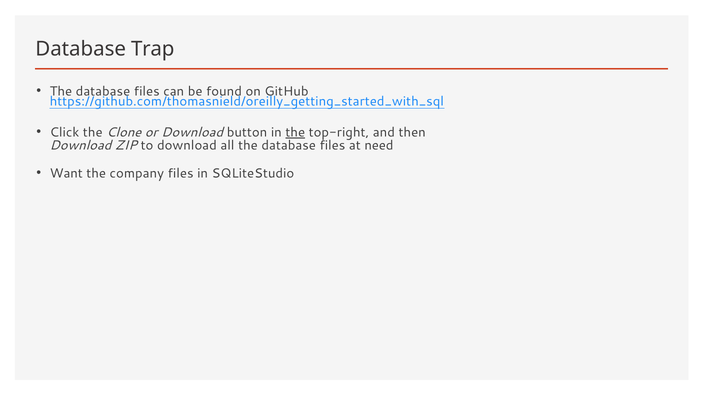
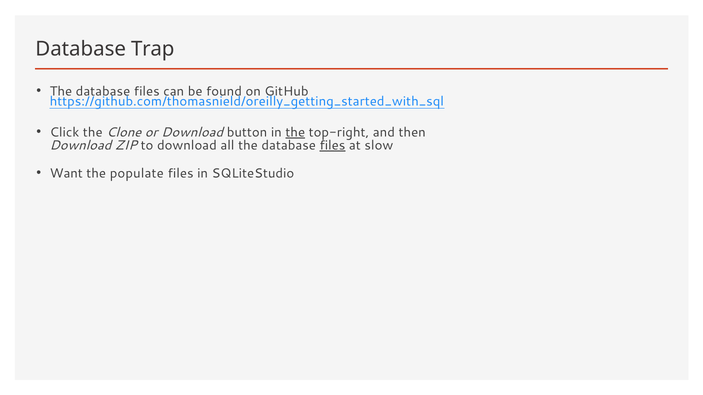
files underline: none -> present (332, 146)
need: need -> slow (379, 146)
company: company -> populate (137, 173)
